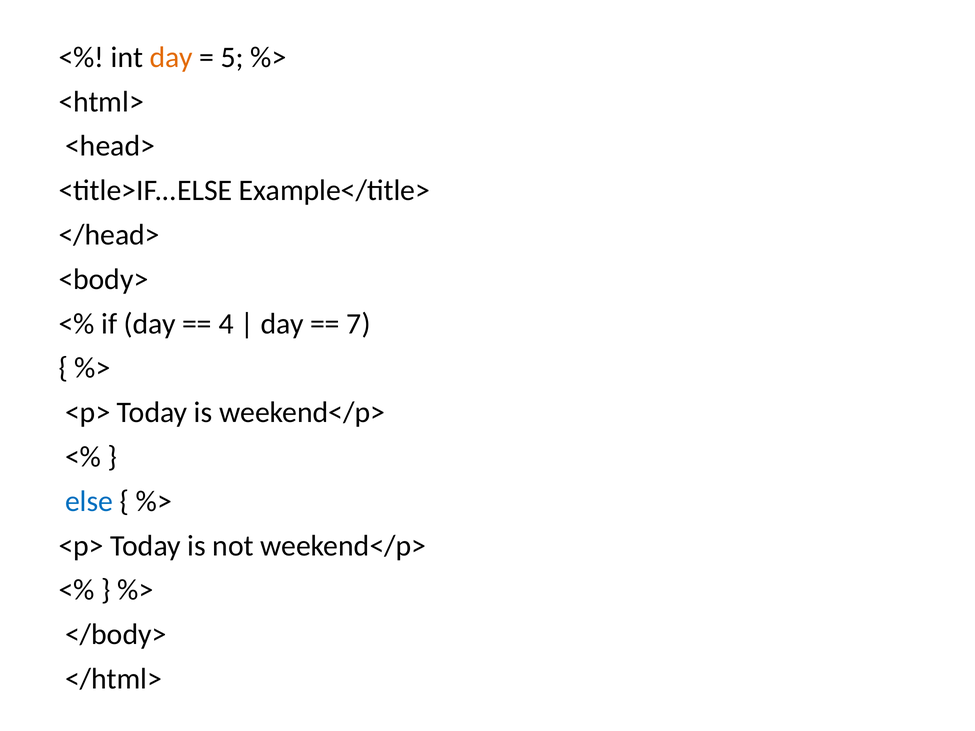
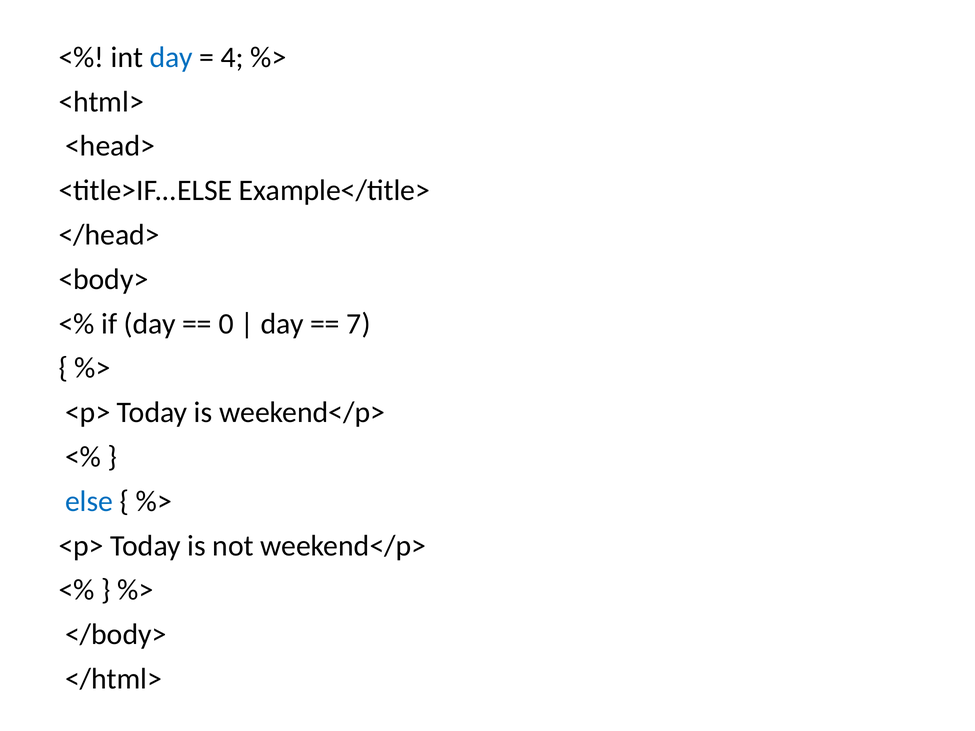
day colour: orange -> blue (171, 57)
5: 5 -> 4 (232, 57)
4: 4 -> 0 (226, 324)
